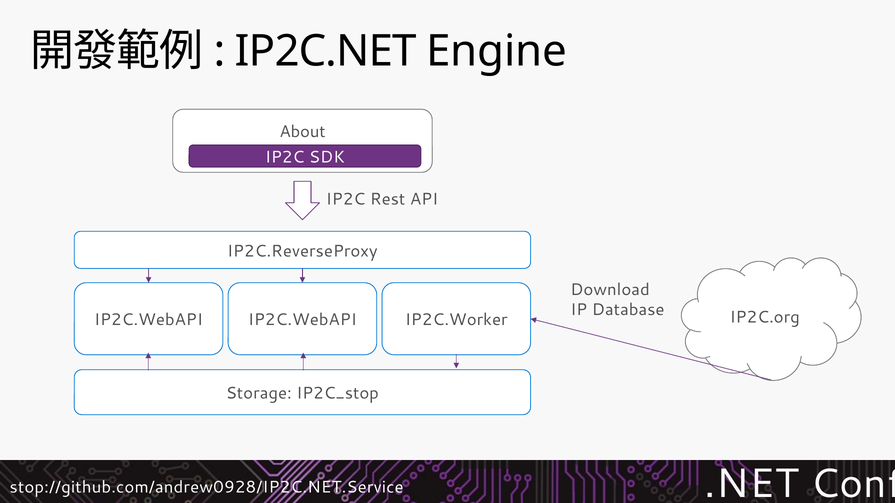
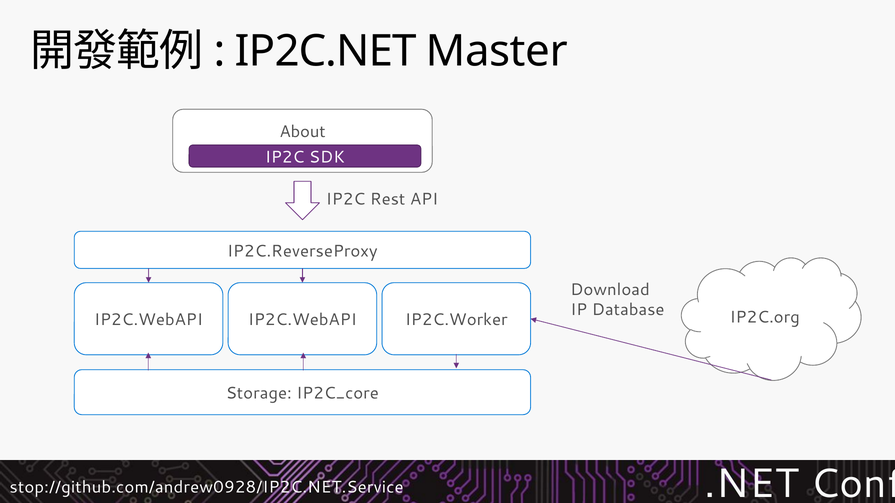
Engine: Engine -> Master (497, 51)
IP2C_stop: IP2C_stop -> IP2C_core (338, 394)
